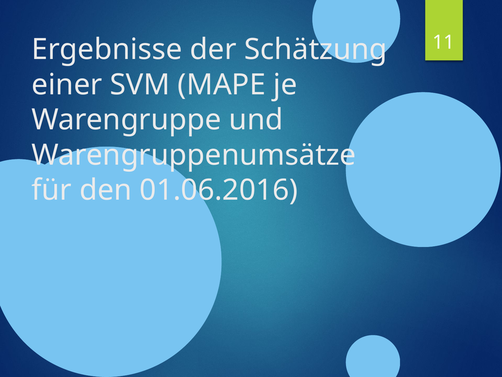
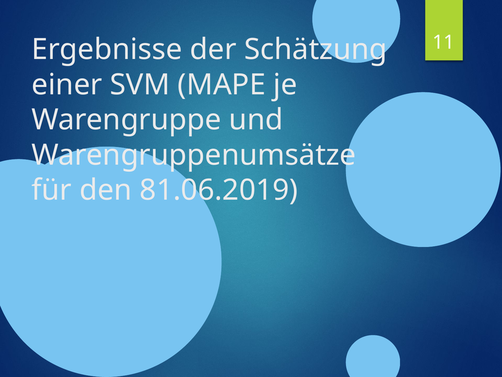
01.06.2016: 01.06.2016 -> 81.06.2019 (219, 190)
